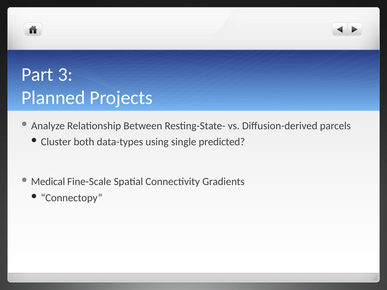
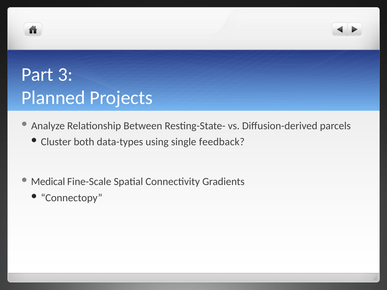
predicted: predicted -> feedback (222, 142)
